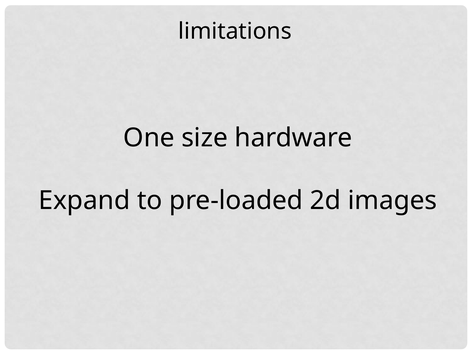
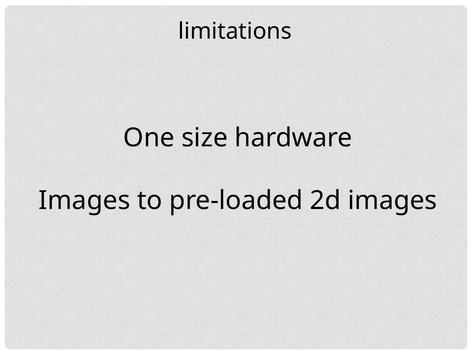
Expand: Expand -> Images (84, 201)
